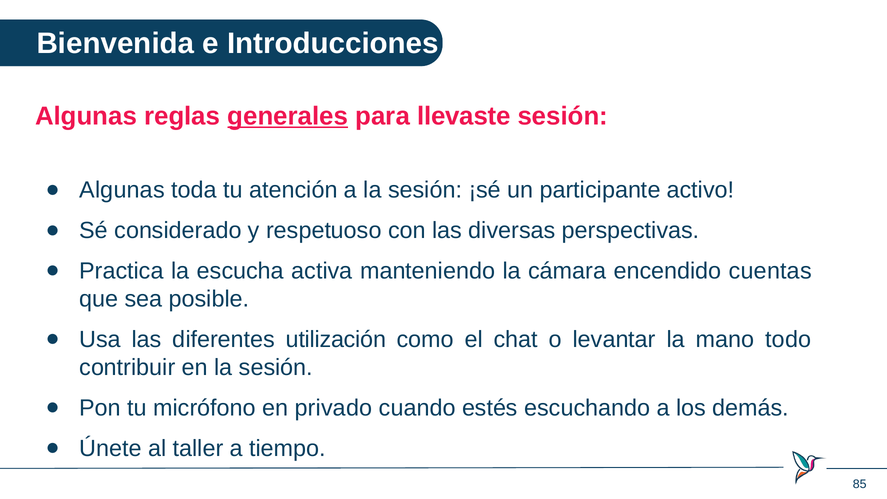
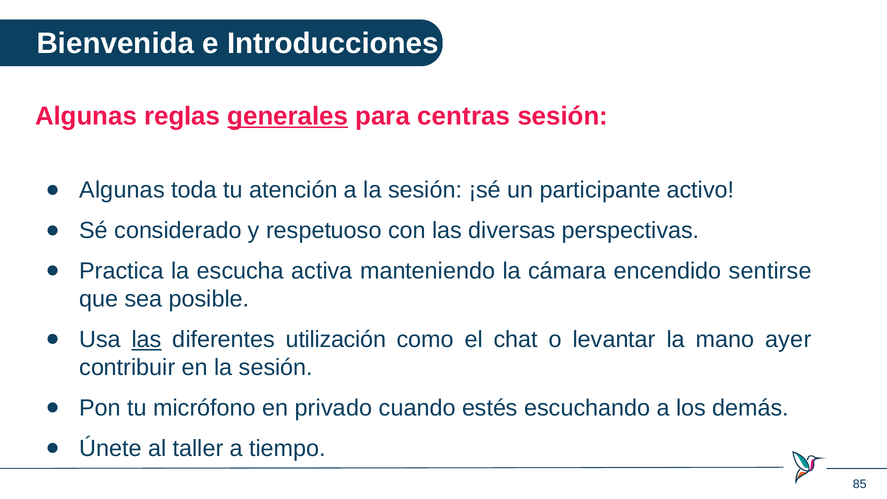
llevaste: llevaste -> centras (464, 116)
cuentas: cuentas -> sentirse (770, 271)
las underline: none -> present (147, 340)
todo: todo -> ayer (788, 340)
